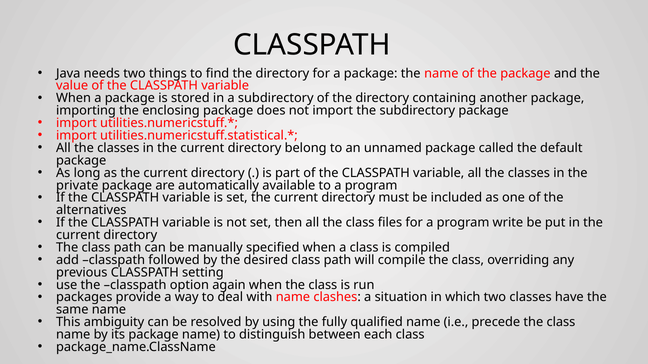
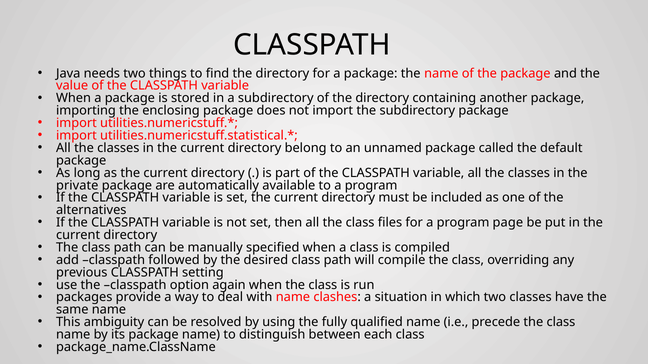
write: write -> page (508, 223)
